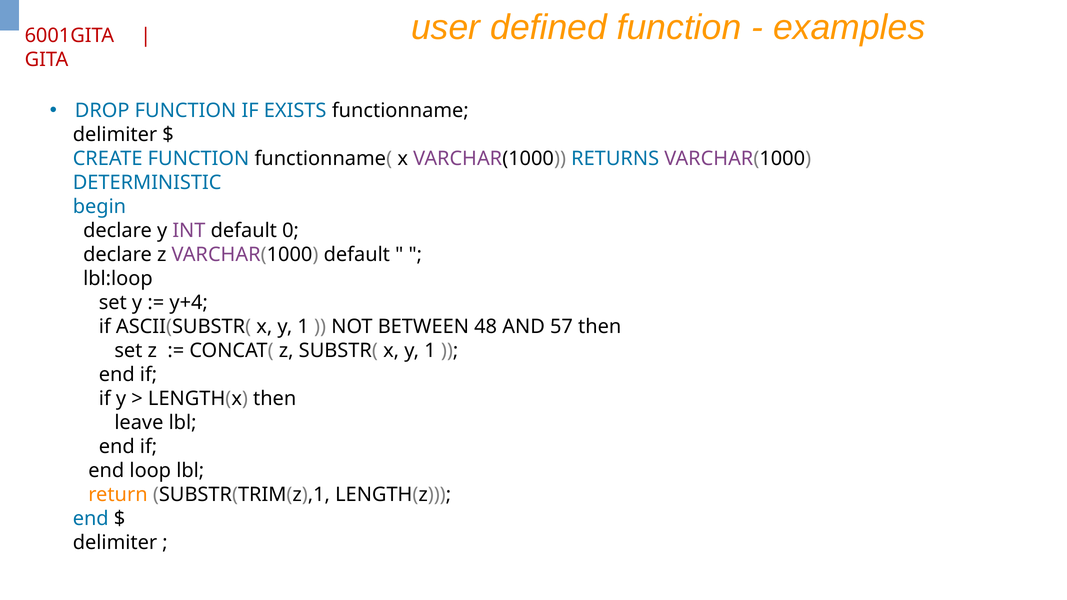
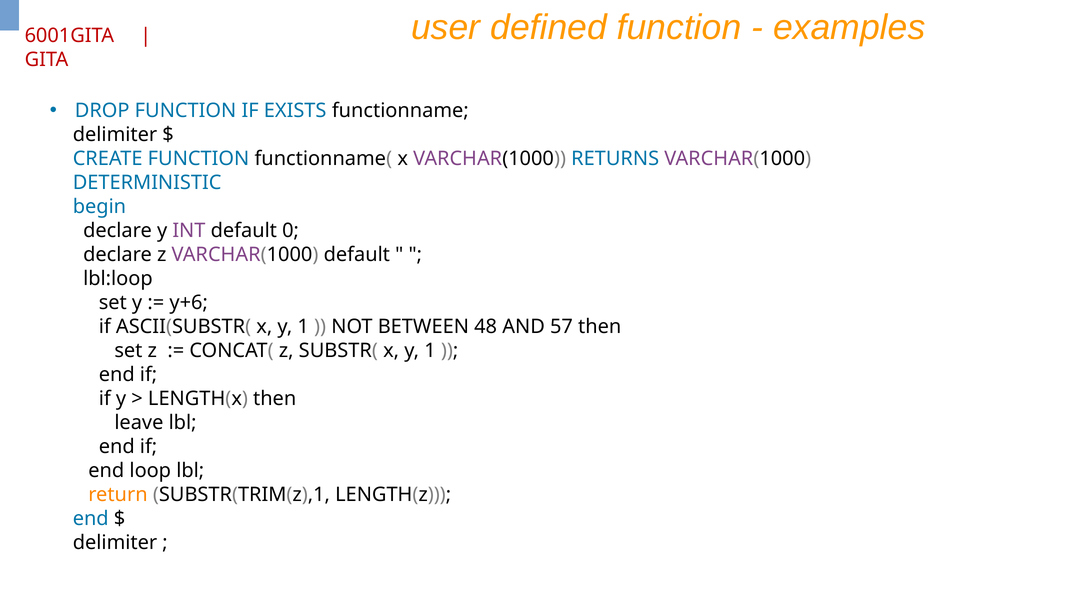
y+4: y+4 -> y+6 (189, 303)
